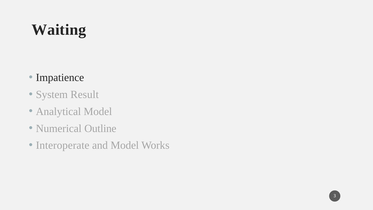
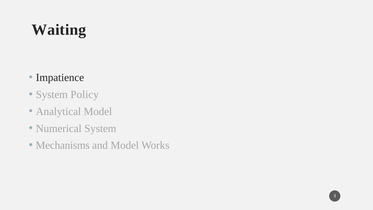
Result: Result -> Policy (85, 94)
Numerical Outline: Outline -> System (100, 128)
Interoperate: Interoperate -> Mechanisms (63, 145)
